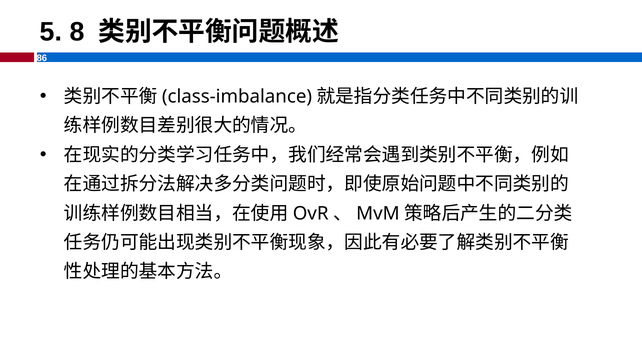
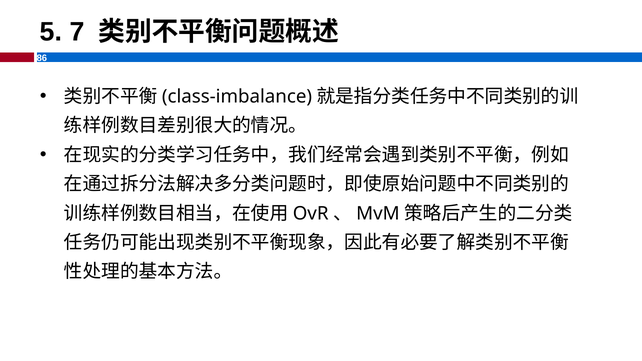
8: 8 -> 7 (77, 32)
